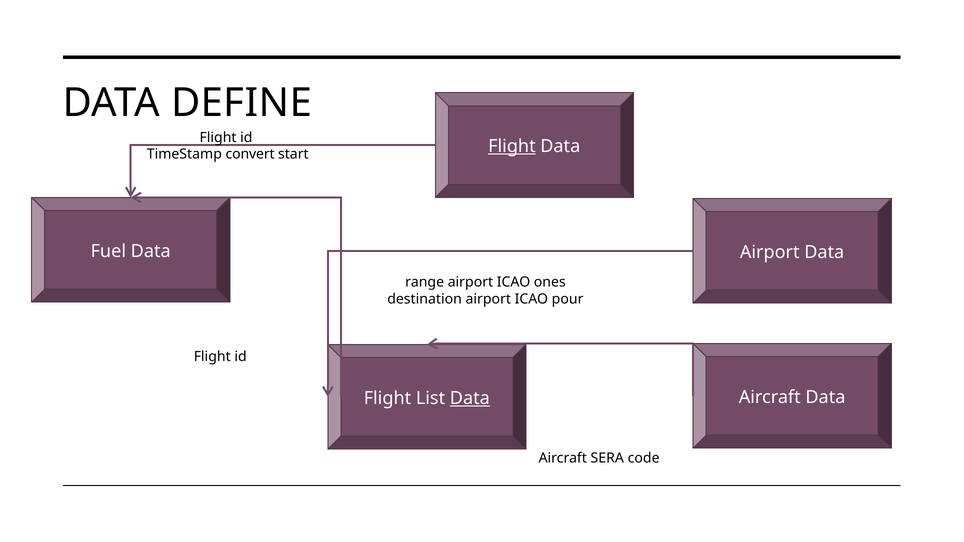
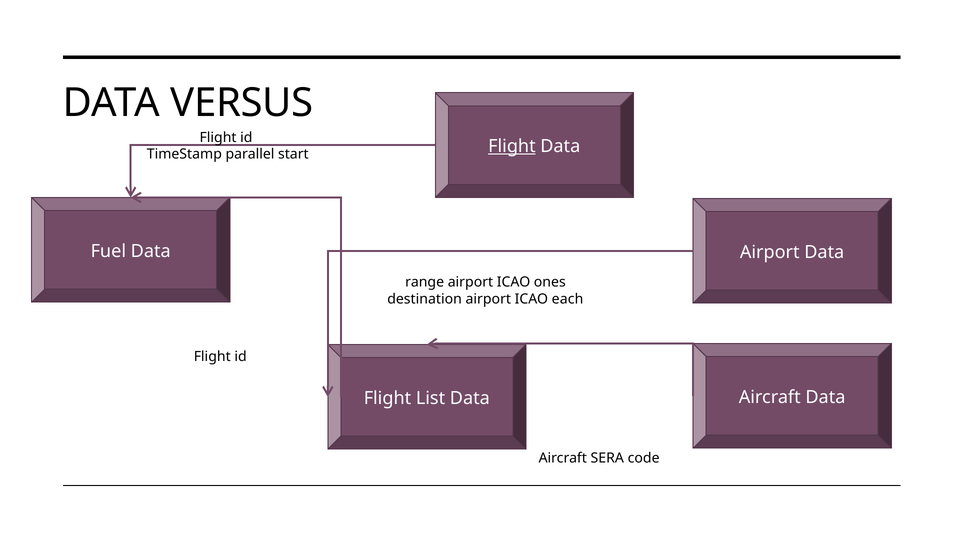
DEFINE: DEFINE -> VERSUS (242, 103)
convert: convert -> parallel (250, 154)
pour: pour -> each (568, 299)
Data underline: present -> none (470, 398)
